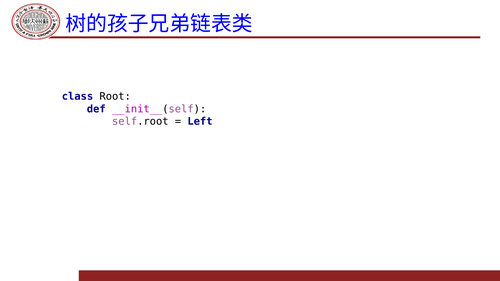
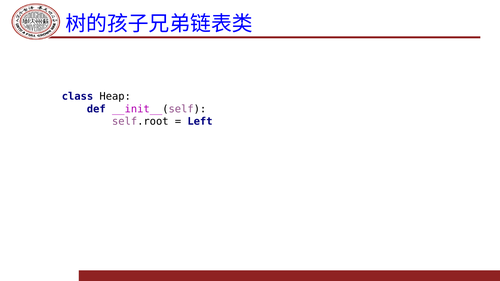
Root: Root -> Heap (115, 97)
